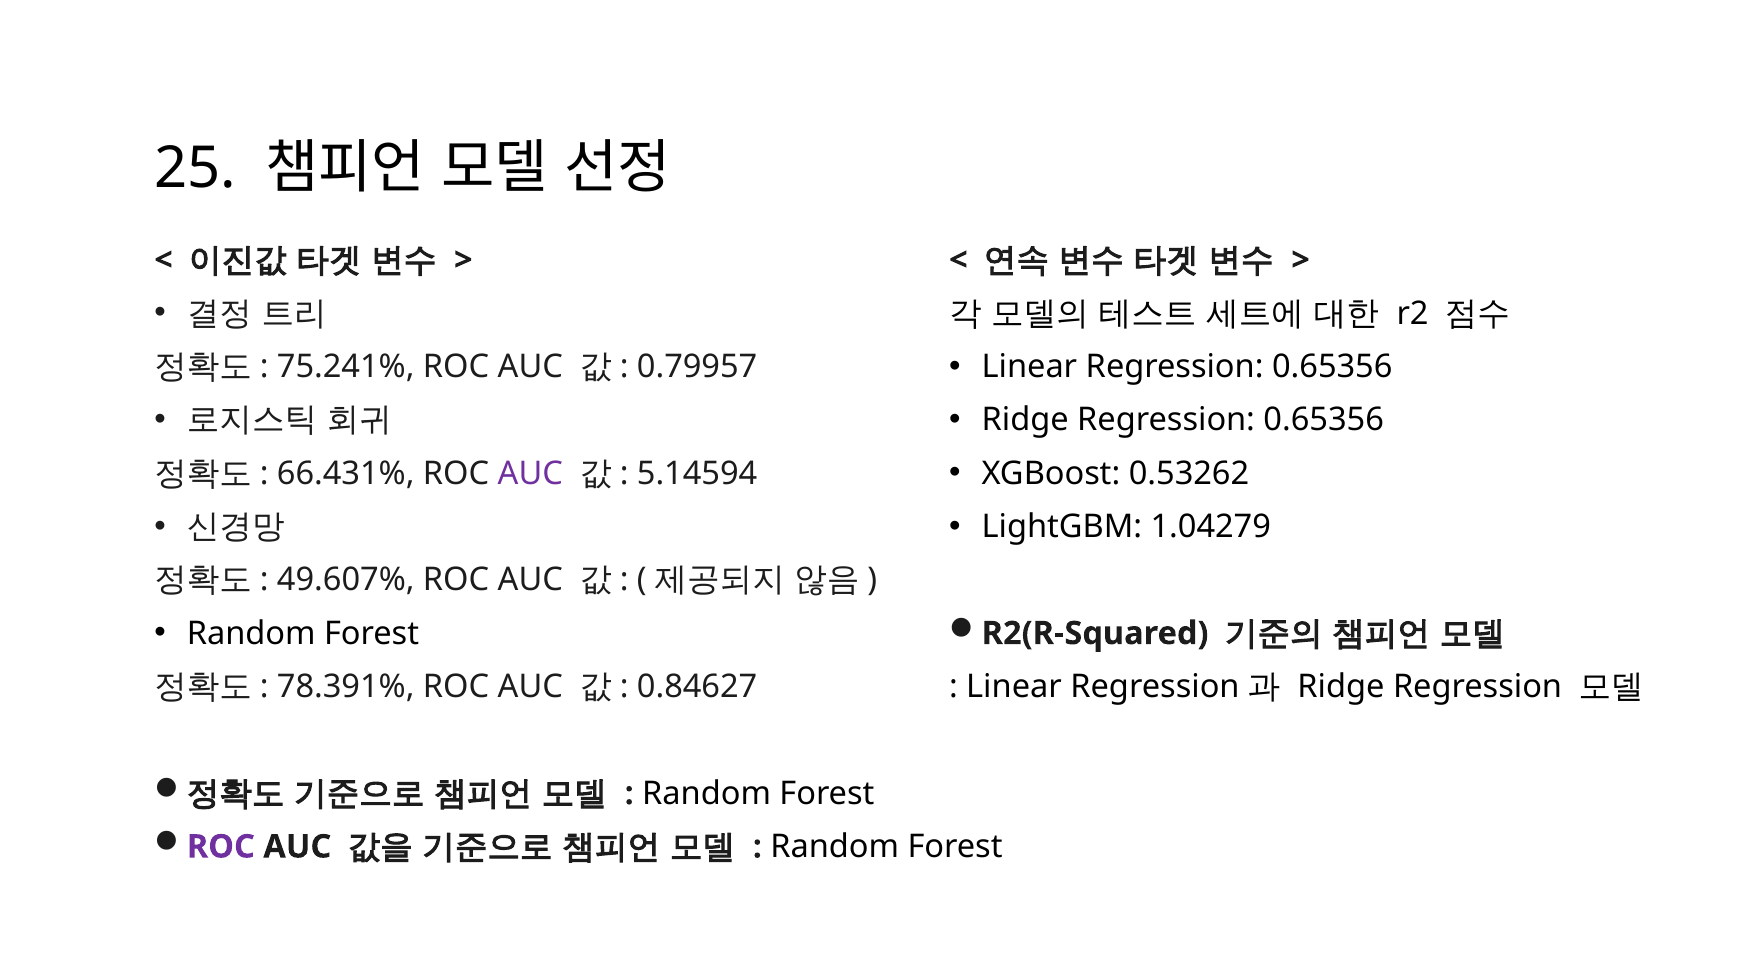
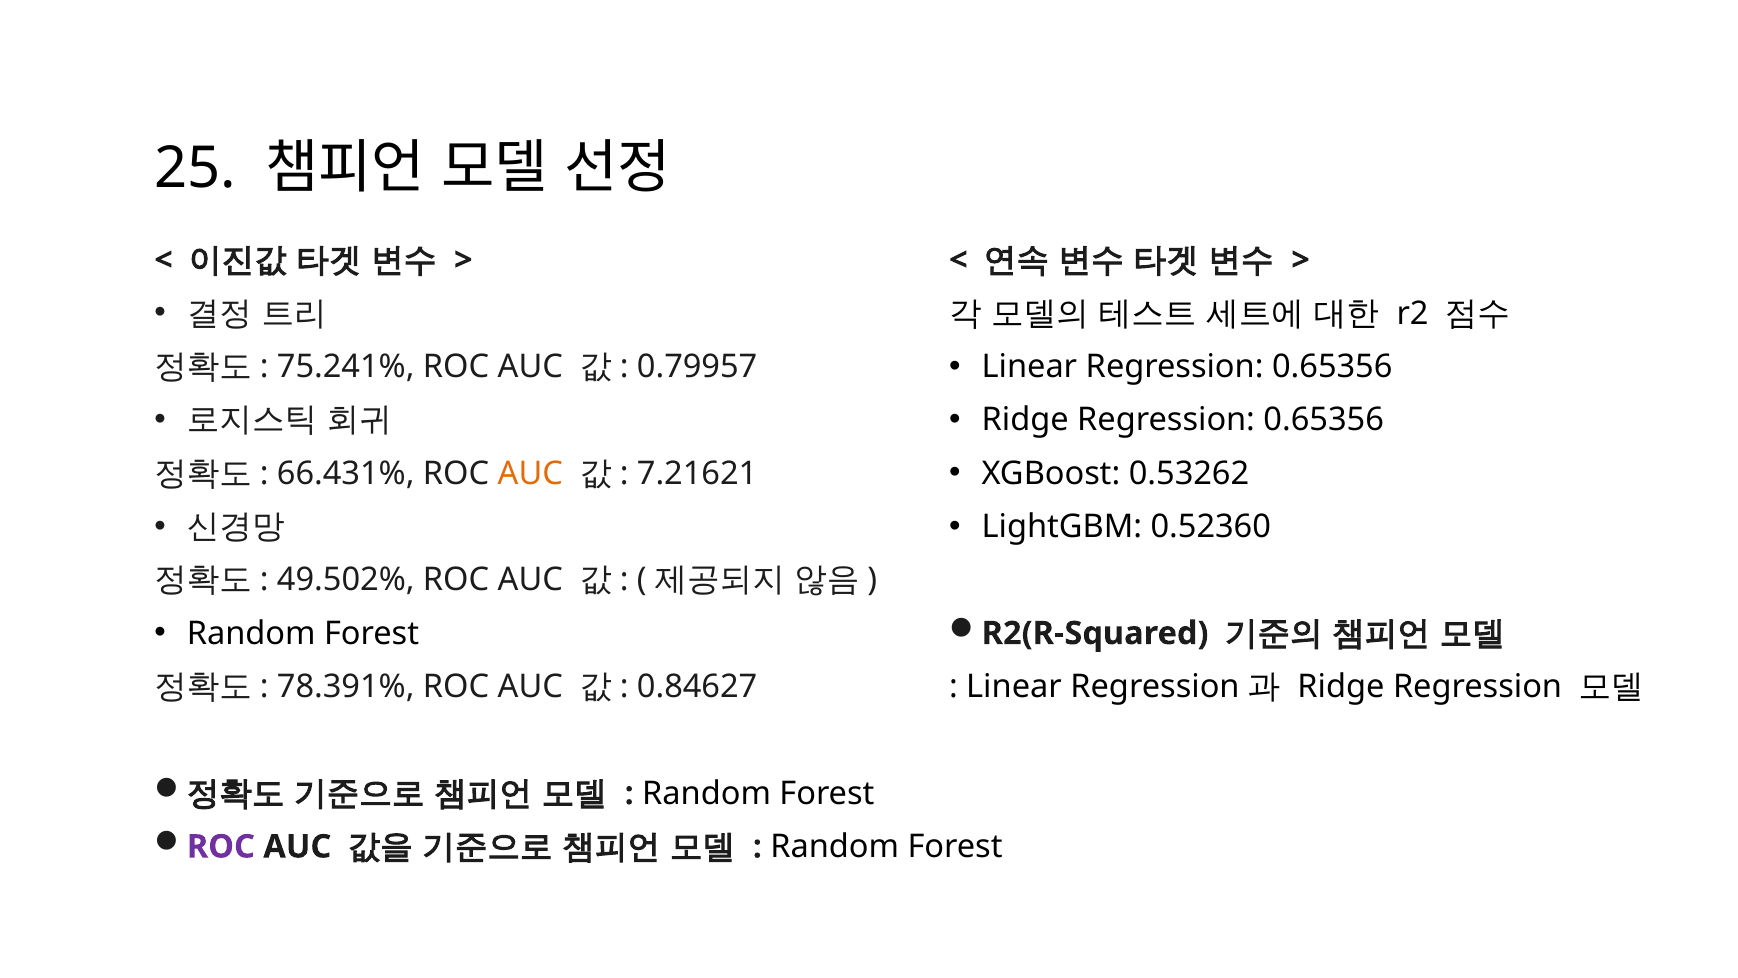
AUC colour: purple -> orange (530, 473)
5.14594: 5.14594 -> 7.21621 (697, 473)
1.04279: 1.04279 -> 0.52360 (1211, 527)
49.607%: 49.607% -> 49.502% (346, 580)
